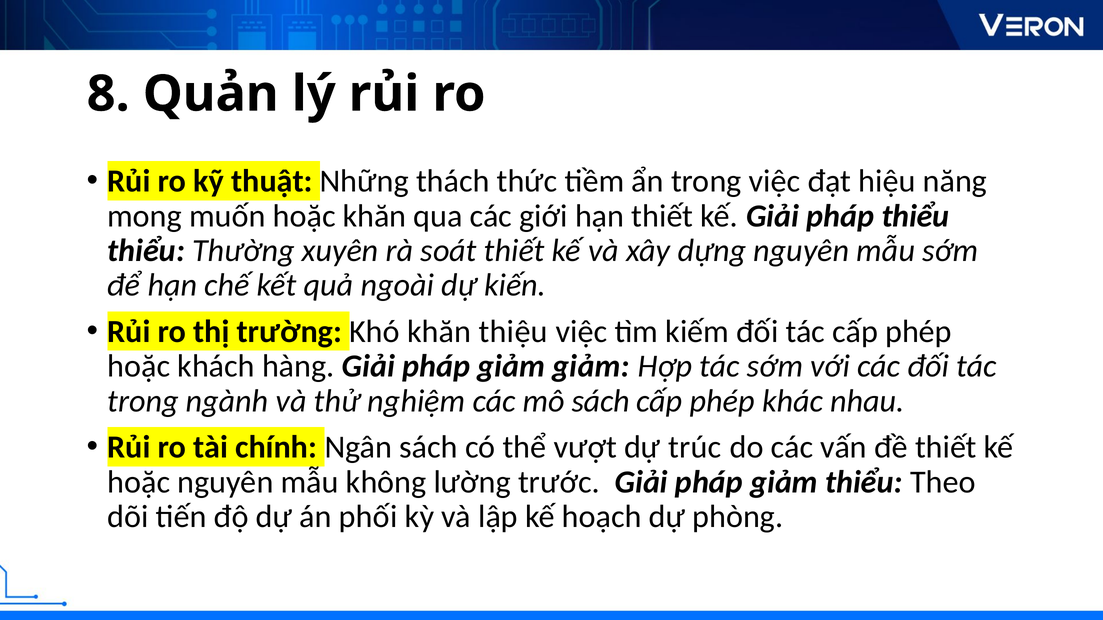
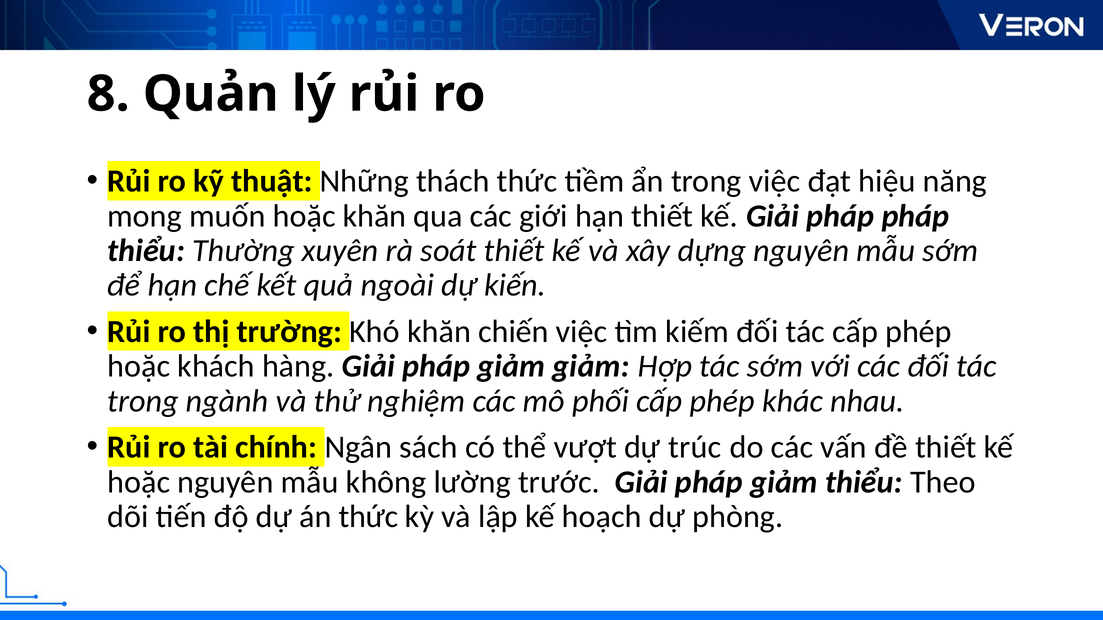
pháp thiểu: thiểu -> pháp (915, 216)
thiệu: thiệu -> chiến (513, 332)
mô sách: sách -> phối (600, 401)
án phối: phối -> thức (368, 517)
